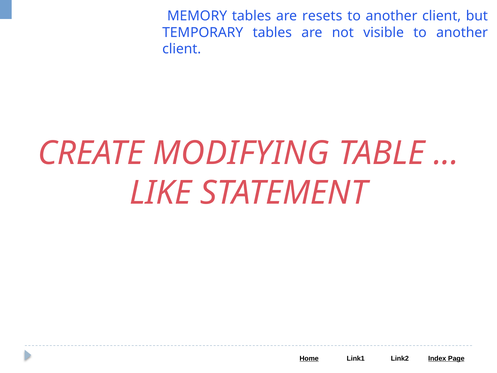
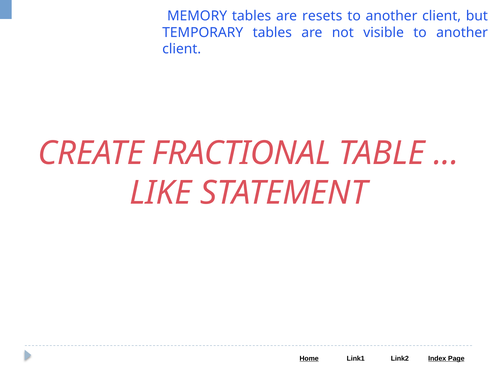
MODIFYING: MODIFYING -> FRACTIONAL (241, 153)
